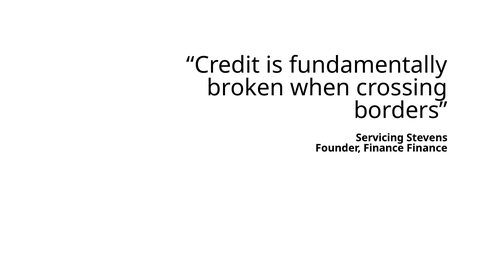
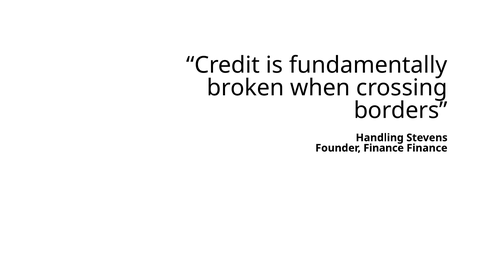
Servicing: Servicing -> Handling (380, 138)
